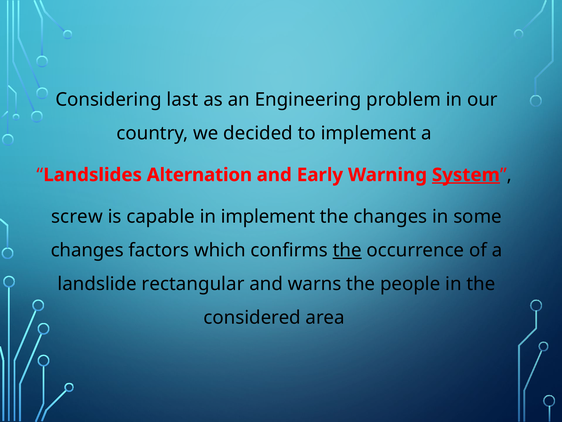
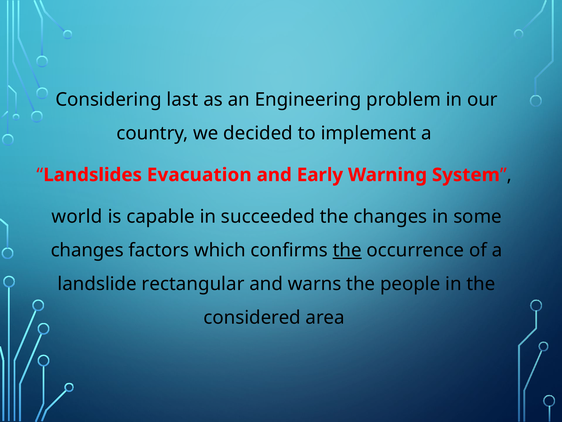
Alternation: Alternation -> Evacuation (199, 175)
System underline: present -> none (466, 175)
screw: screw -> world (77, 216)
in implement: implement -> succeeded (268, 216)
